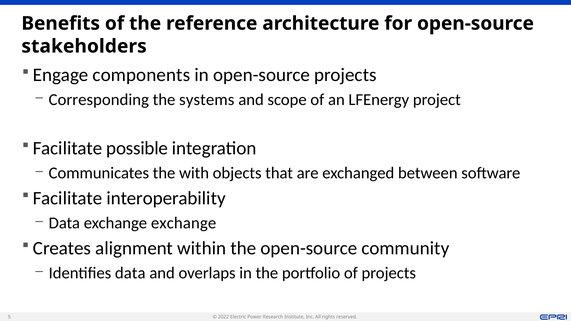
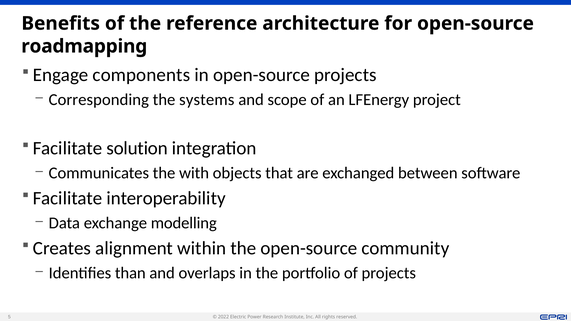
stakeholders: stakeholders -> roadmapping (84, 46)
possible: possible -> solution (137, 148)
exchange exchange: exchange -> modelling (184, 223)
Identifies data: data -> than (130, 273)
